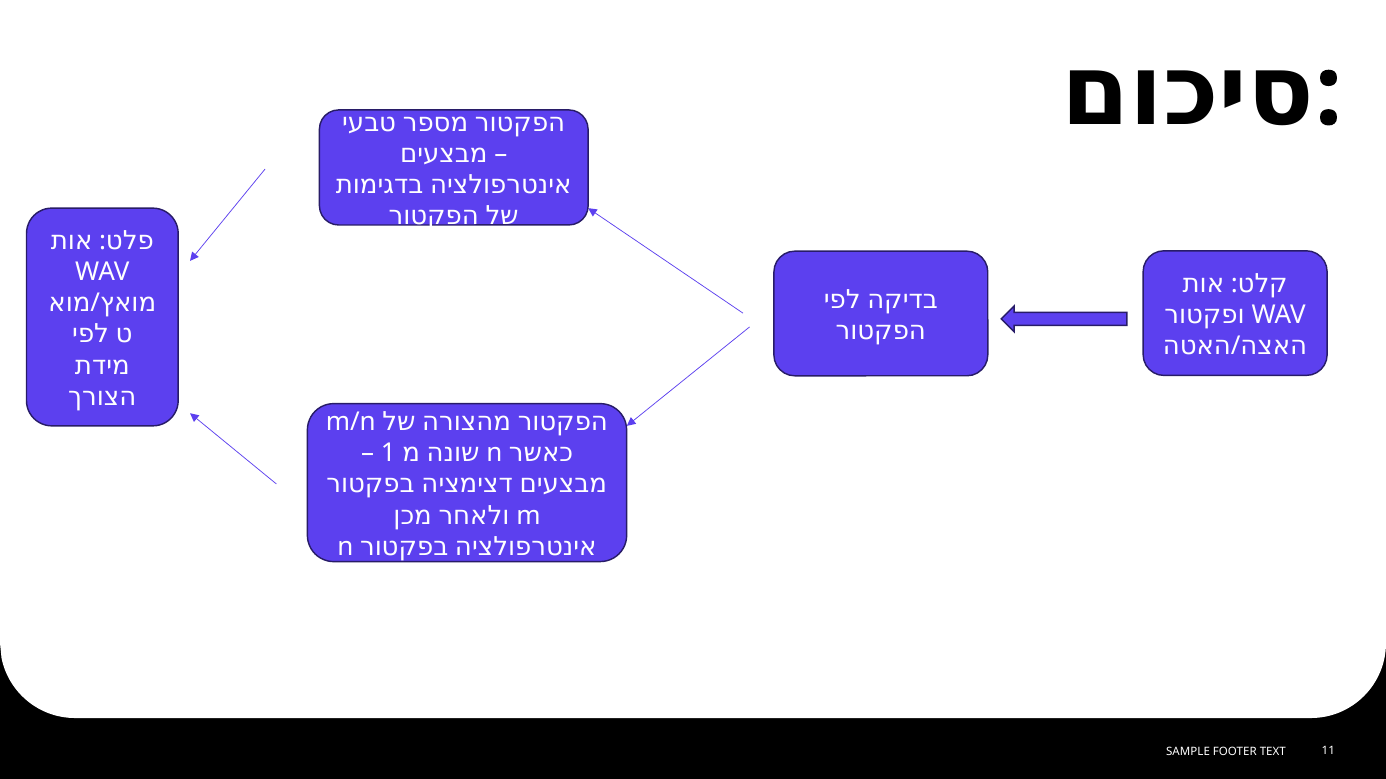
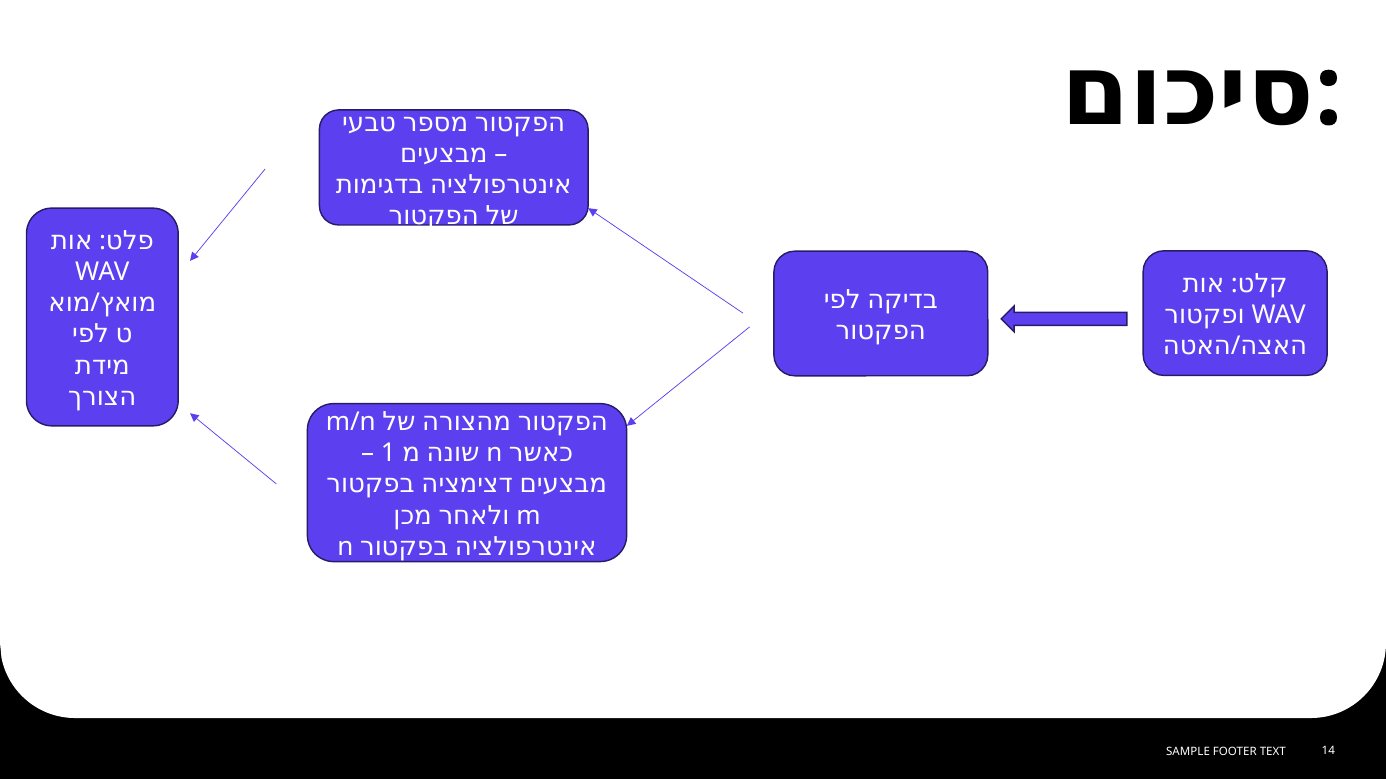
11: 11 -> 14 (1328, 751)
